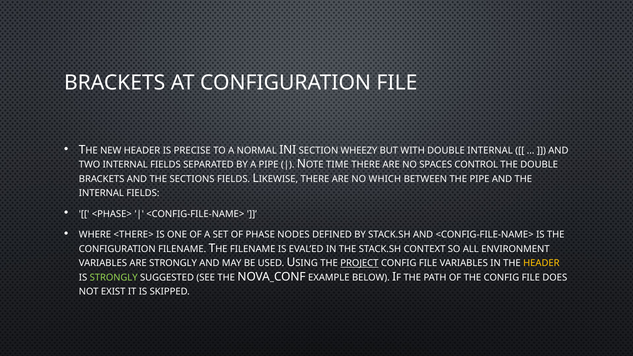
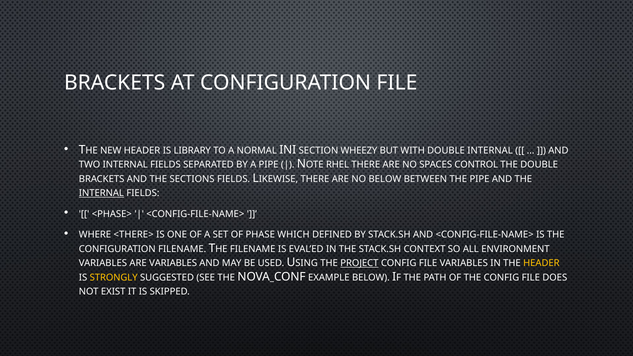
PRECISE: PRECISE -> LIBRARY (192, 150)
TIME: TIME -> RHEL (338, 165)
NO WHICH: WHICH -> BELOW (385, 179)
INTERNAL underline: none -> present (101, 193)
NODES: NODES -> WHICH (293, 235)
ARE STRONGLY: STRONGLY -> VARIABLES (173, 263)
STRONGLY colour: light green -> yellow (114, 278)
